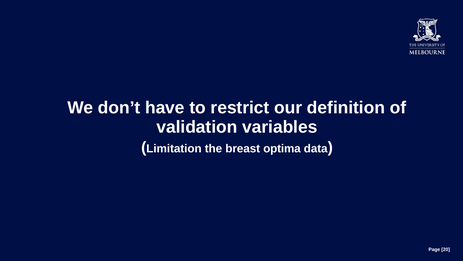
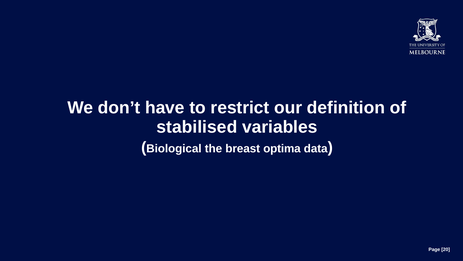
validation: validation -> stabilised (197, 127)
Limitation: Limitation -> Biological (174, 148)
